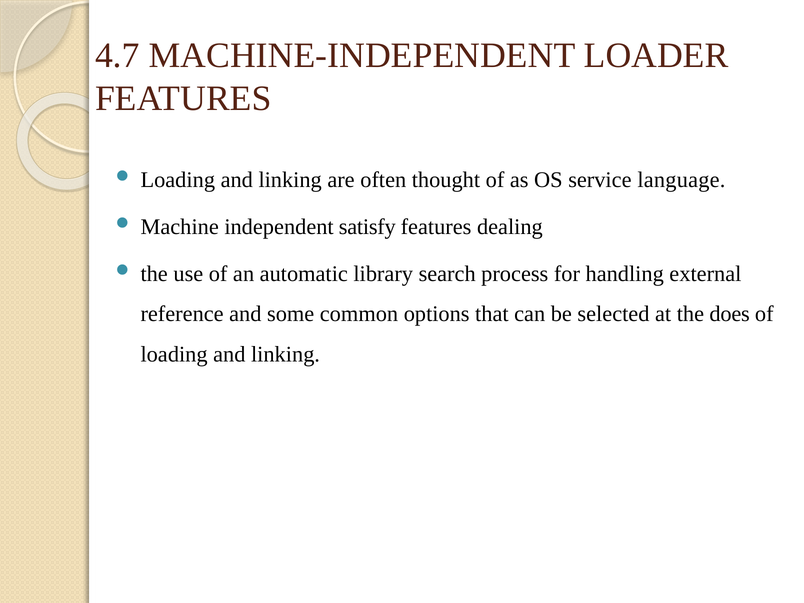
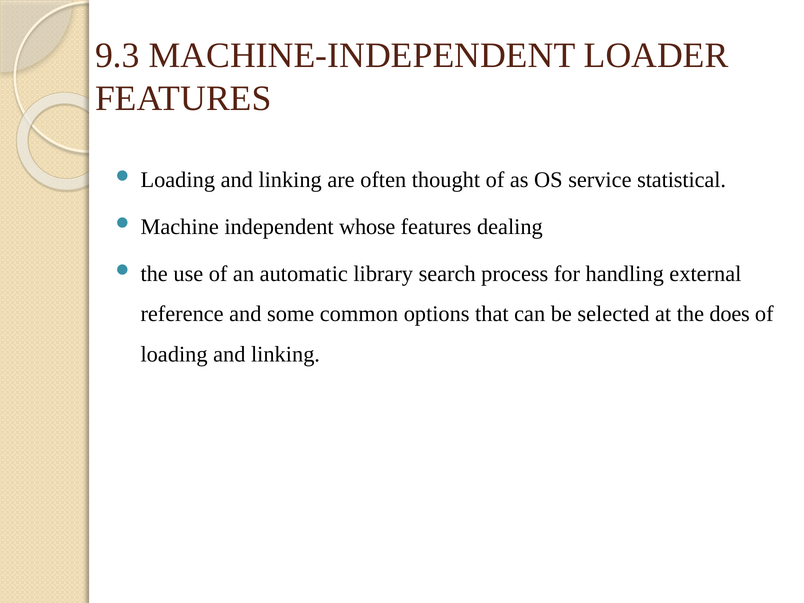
4.7: 4.7 -> 9.3 (117, 55)
language: language -> statistical (682, 180)
satisfy: satisfy -> whose (367, 227)
